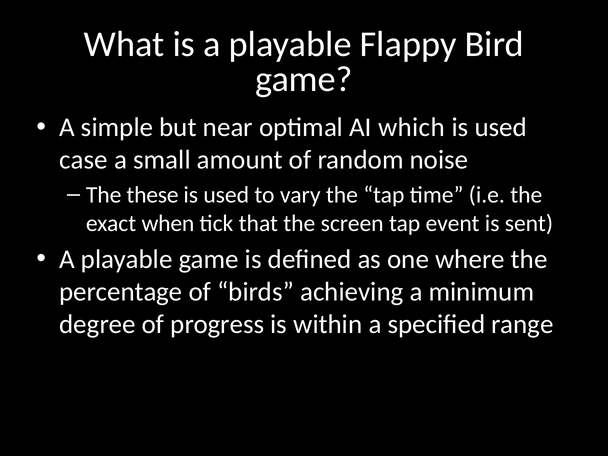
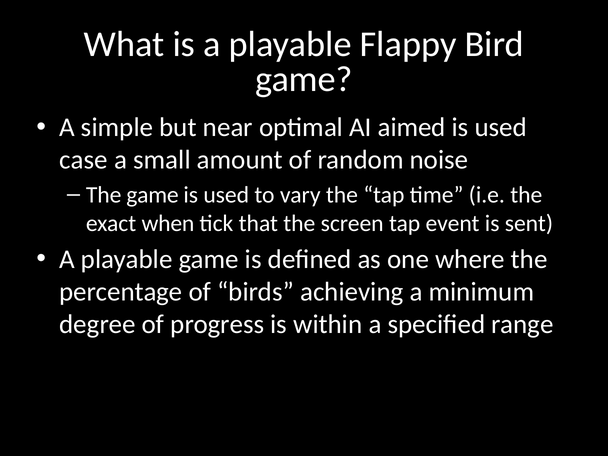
which: which -> aimed (412, 128)
The these: these -> game (153, 195)
